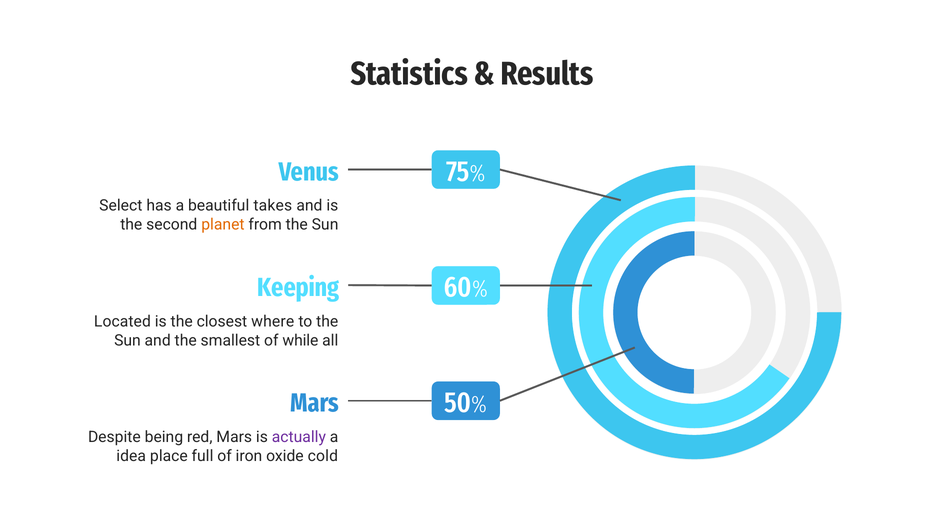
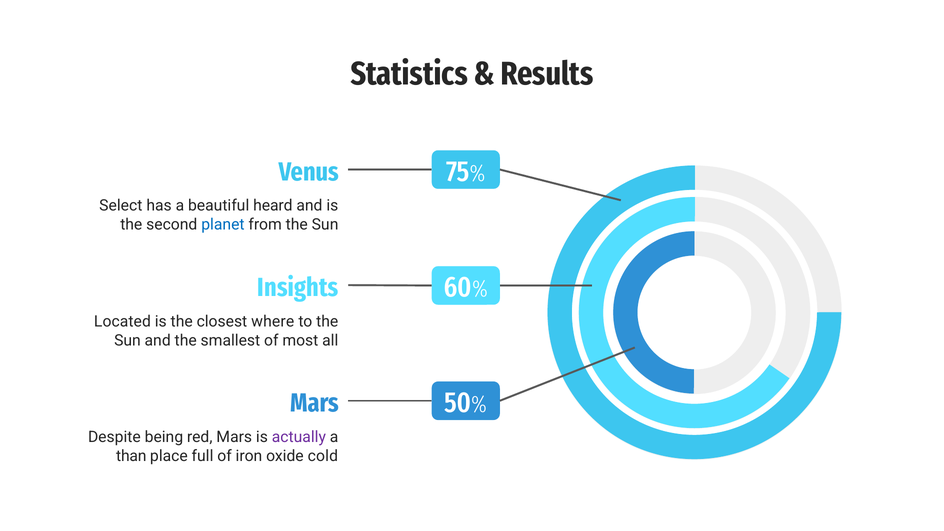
takes: takes -> heard (273, 206)
planet colour: orange -> blue (223, 225)
Keeping: Keeping -> Insights (298, 287)
while: while -> most (300, 341)
idea: idea -> than (131, 456)
